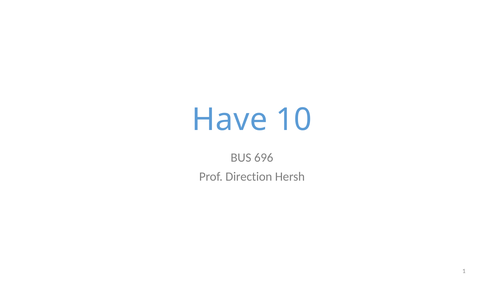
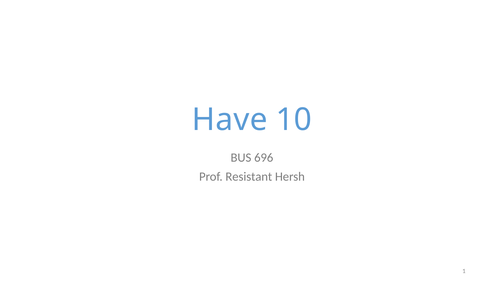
Direction: Direction -> Resistant (249, 176)
